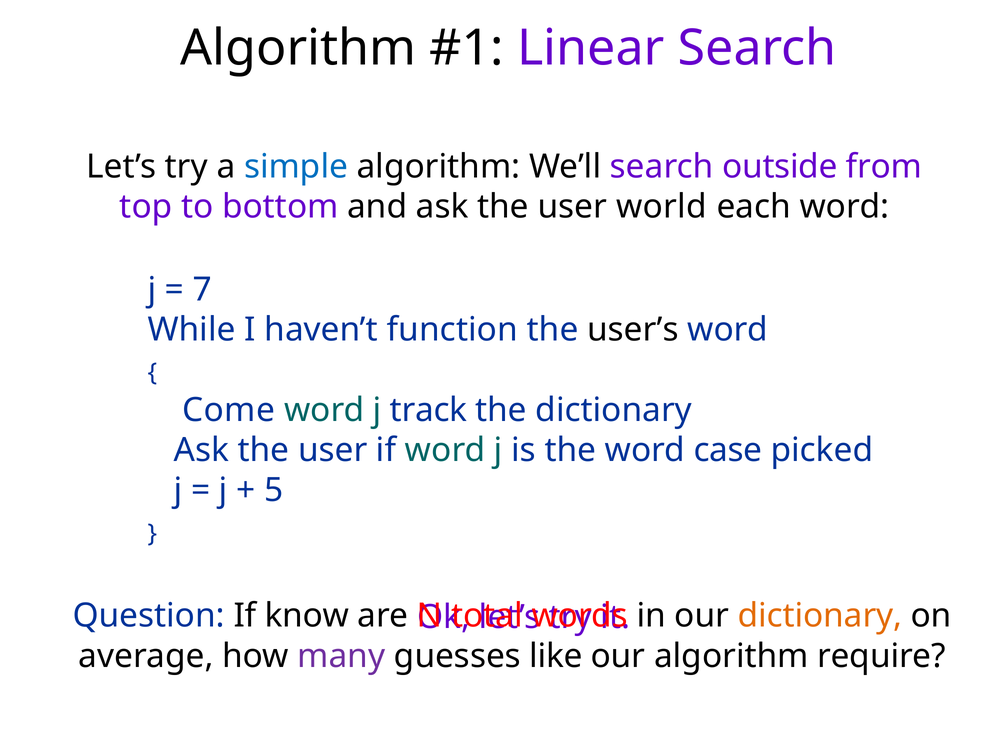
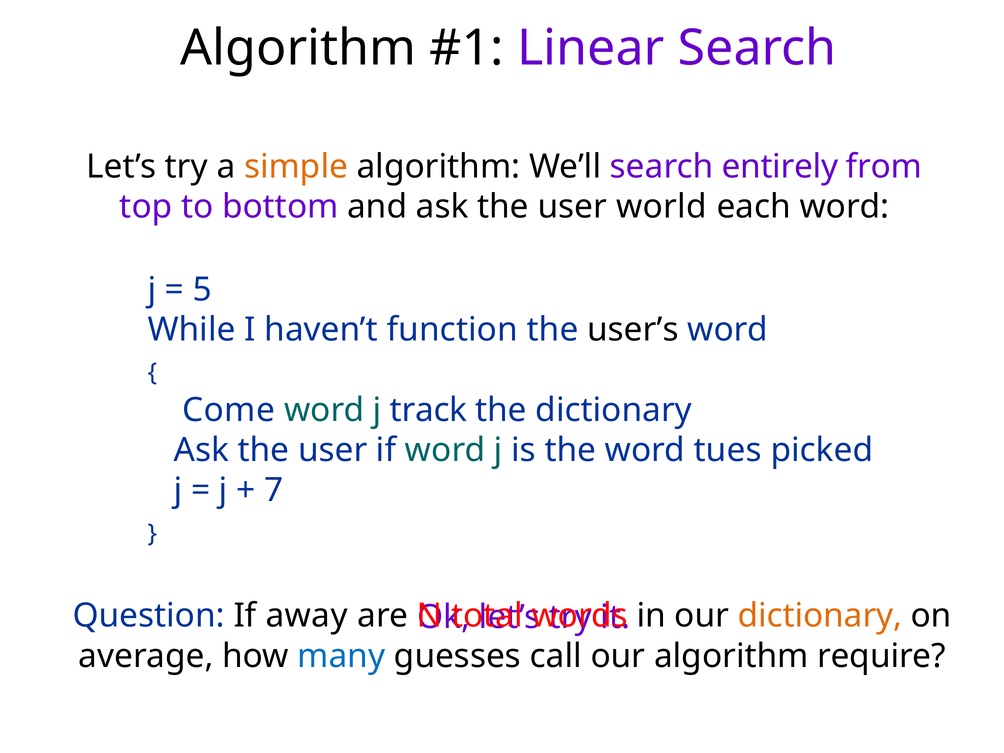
simple colour: blue -> orange (296, 167)
outside: outside -> entirely (780, 167)
7: 7 -> 5 (202, 290)
case: case -> tues (728, 450)
5: 5 -> 7 (274, 490)
know: know -> away (307, 616)
many colour: purple -> blue (341, 656)
like: like -> call (556, 656)
